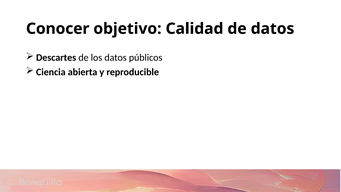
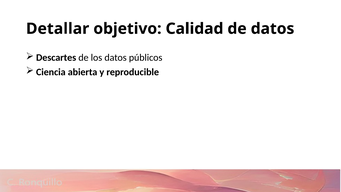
Conocer: Conocer -> Detallar (58, 29)
